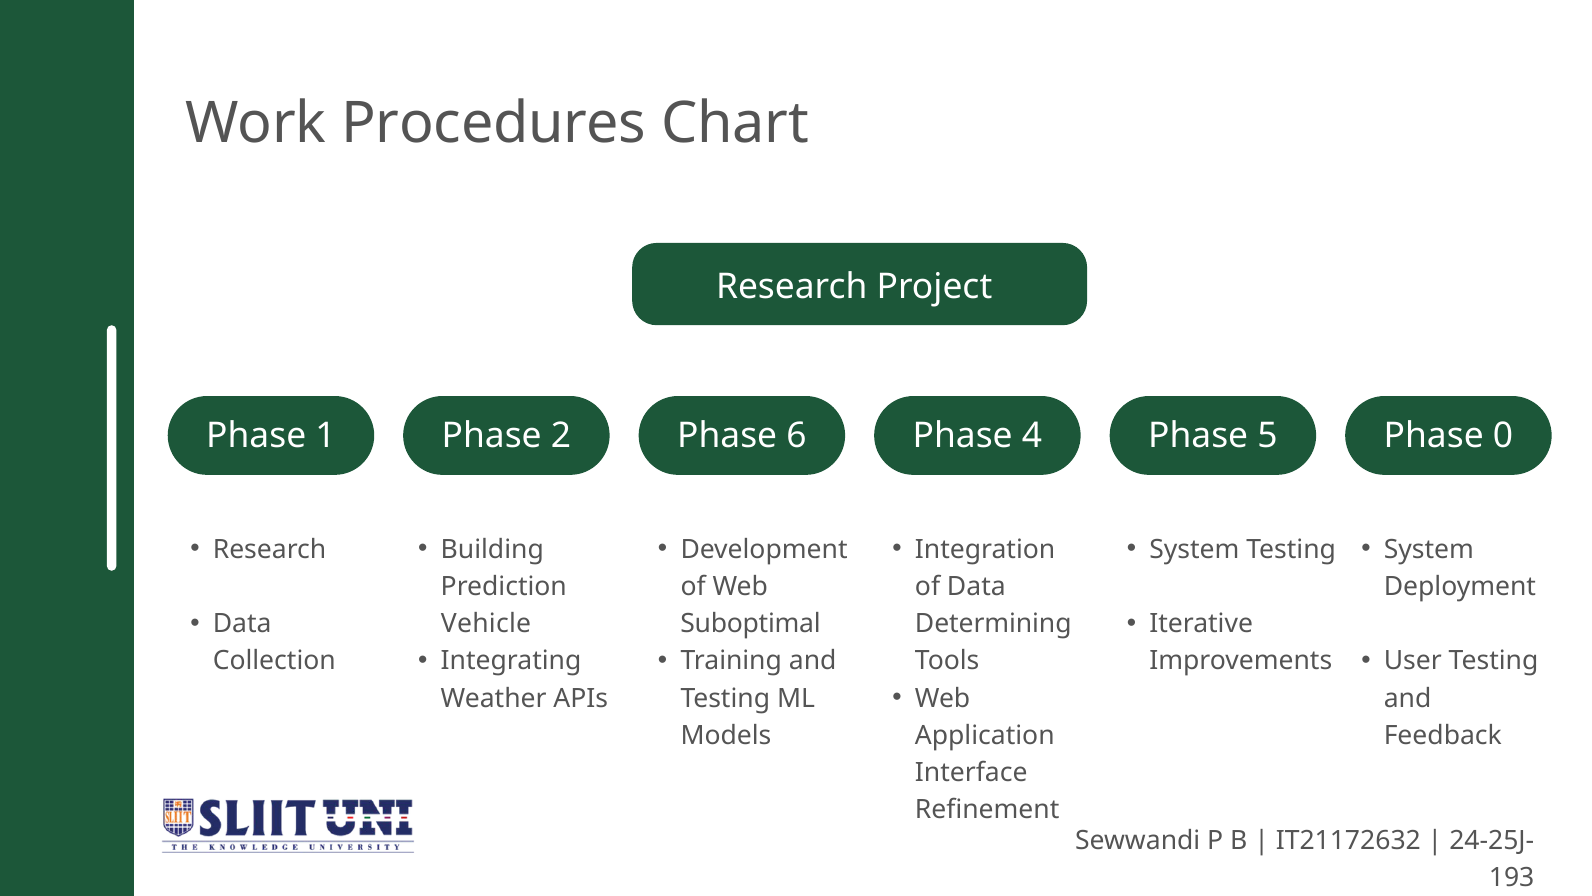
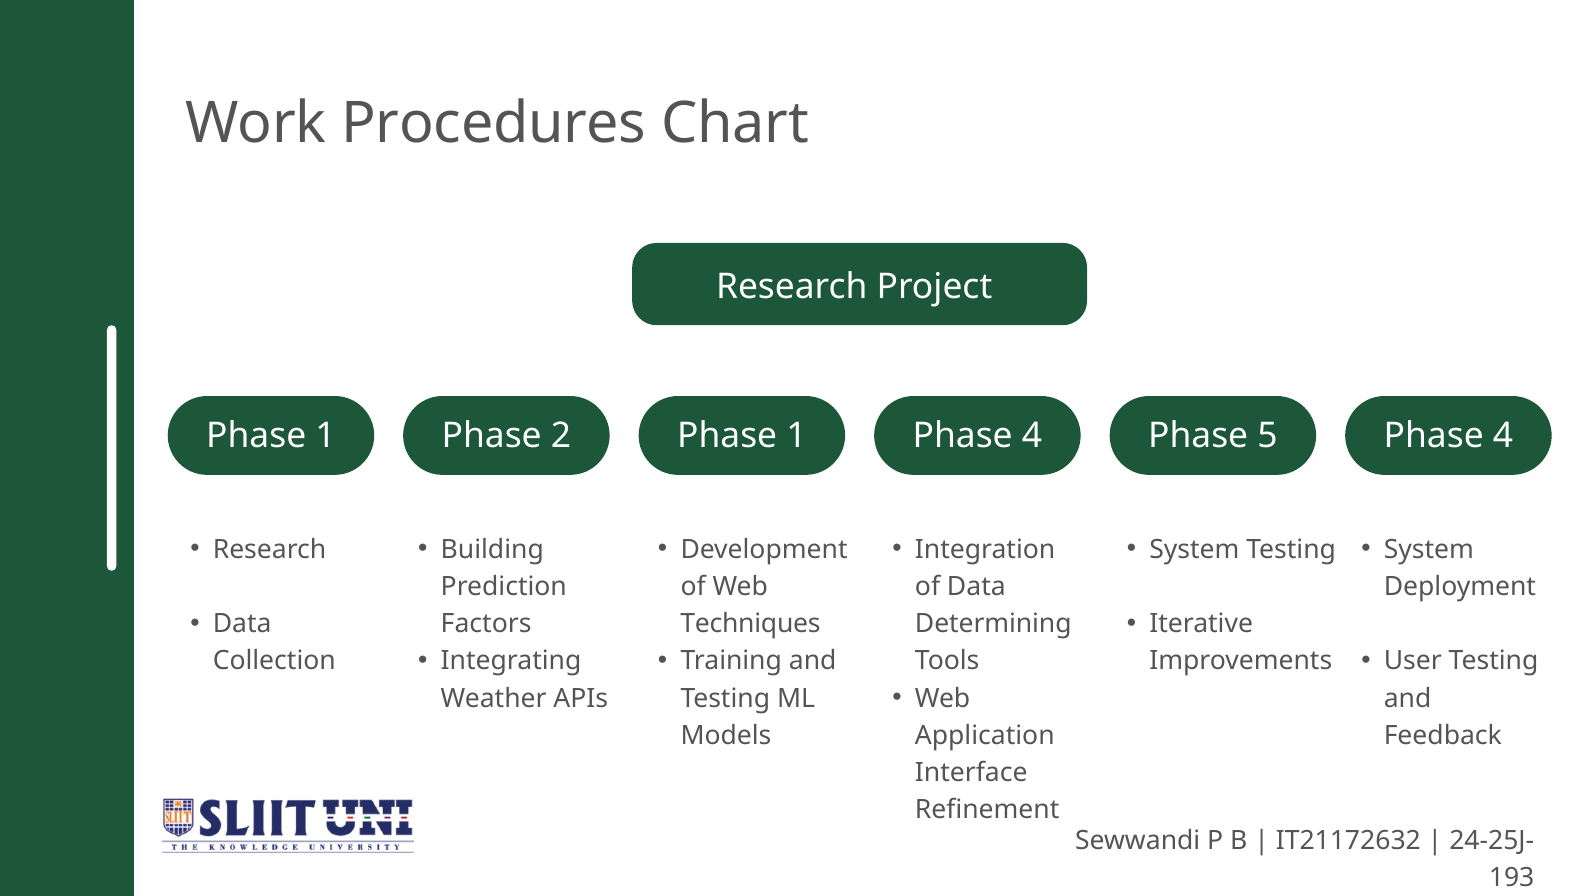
1 Phase 6: 6 -> 1 (796, 435)
5 Phase 0: 0 -> 4 (1503, 435)
Vehicle: Vehicle -> Factors (486, 624)
Suboptimal: Suboptimal -> Techniques (751, 624)
